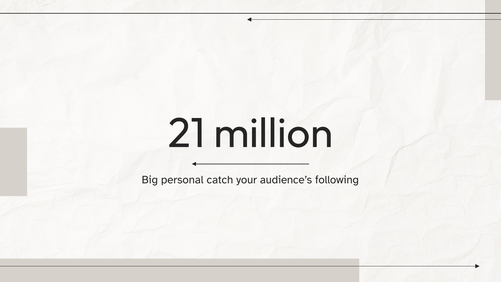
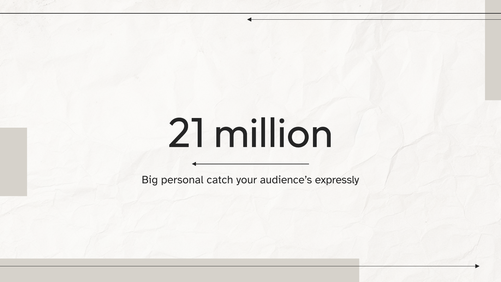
following: following -> expressly (337, 180)
